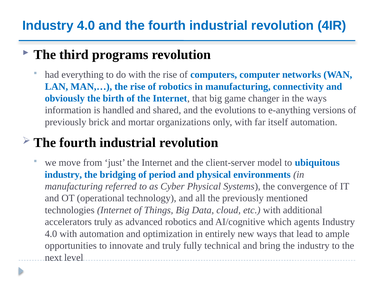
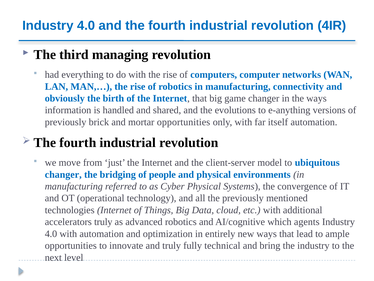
programs: programs -> managing (120, 55)
mortar organizations: organizations -> opportunities (184, 122)
industry: industry -> changer (63, 174)
period: period -> people (162, 174)
